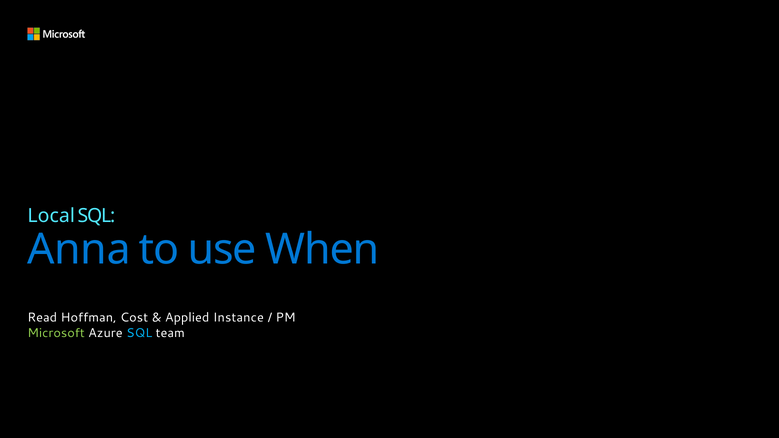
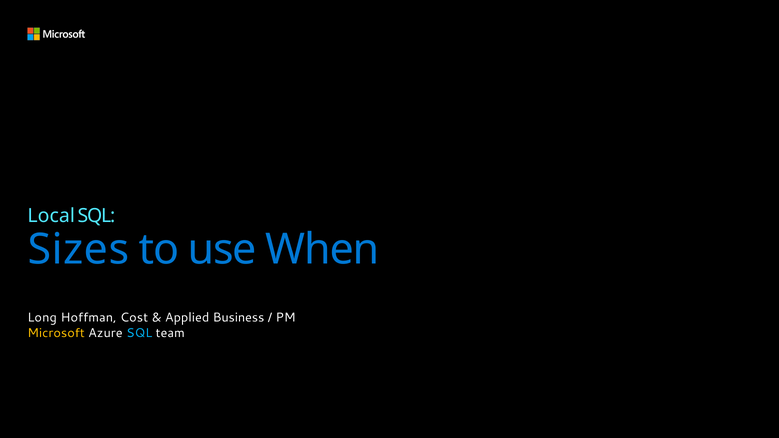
Anna: Anna -> Sizes (78, 250)
Read: Read -> Long (42, 318)
Instance: Instance -> Business (239, 318)
Microsoft colour: light green -> yellow (56, 333)
